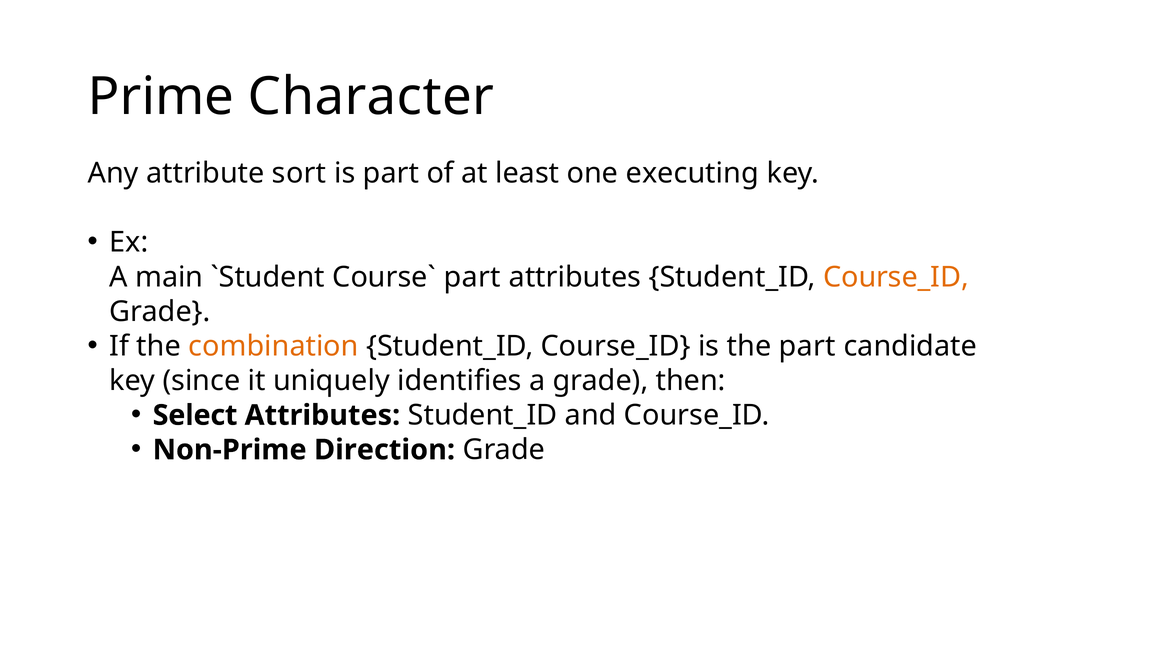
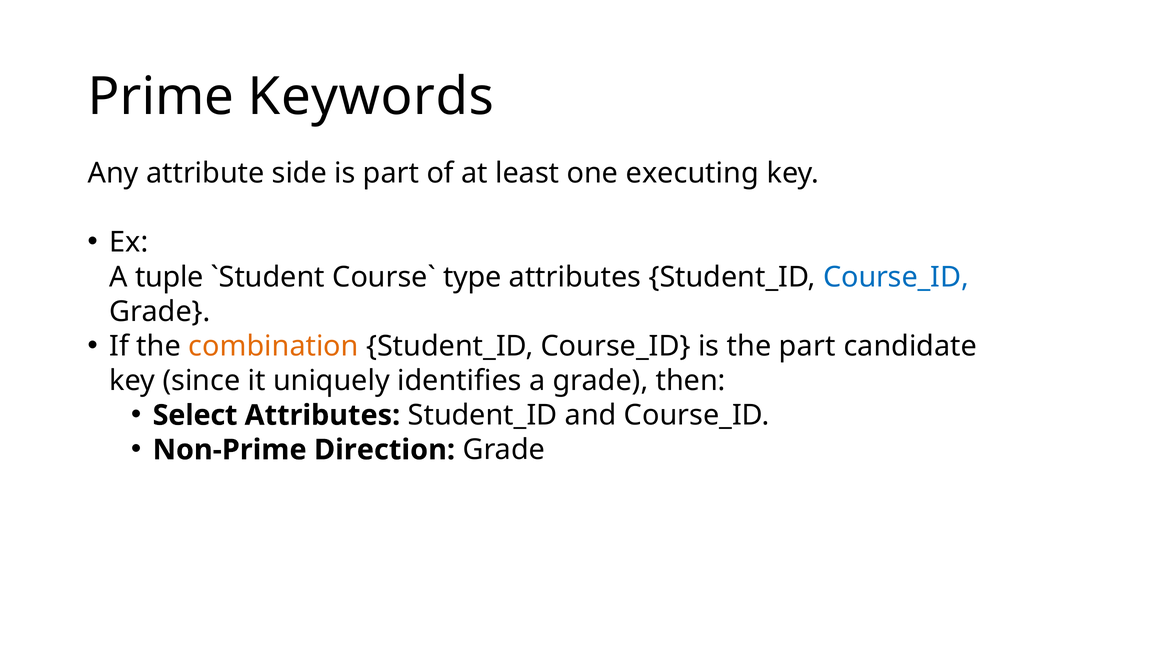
Character: Character -> Keywords (371, 97)
sort: sort -> side (299, 173)
main: main -> tuple (169, 277)
part: part -> type (472, 277)
Course_ID colour: orange -> blue (896, 277)
